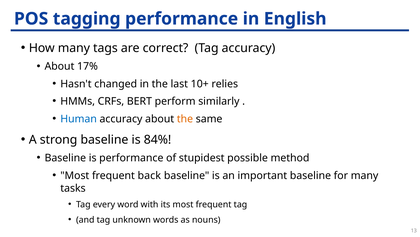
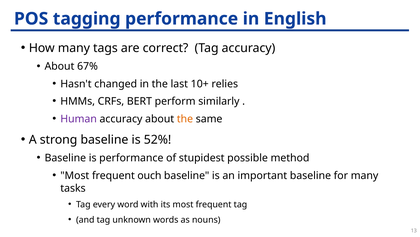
17%: 17% -> 67% (87, 66)
Human colour: blue -> purple (79, 119)
84%: 84% -> 52% (158, 139)
back: back -> ouch (149, 175)
